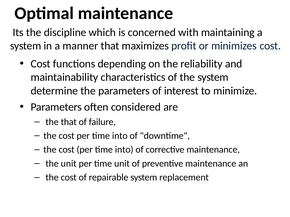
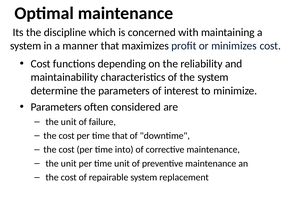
that: that -> unit (69, 122)
into: into -> that (120, 136)
